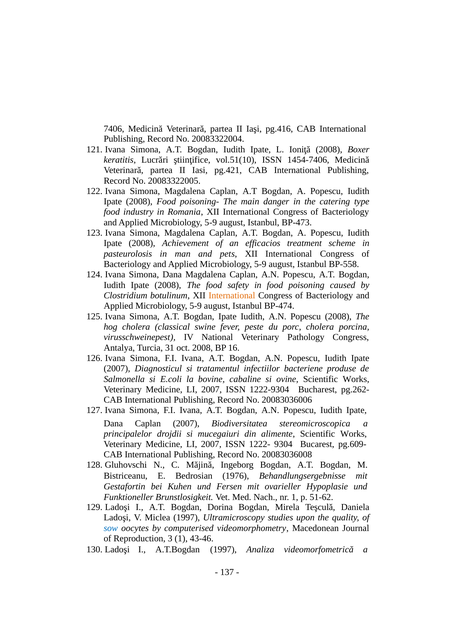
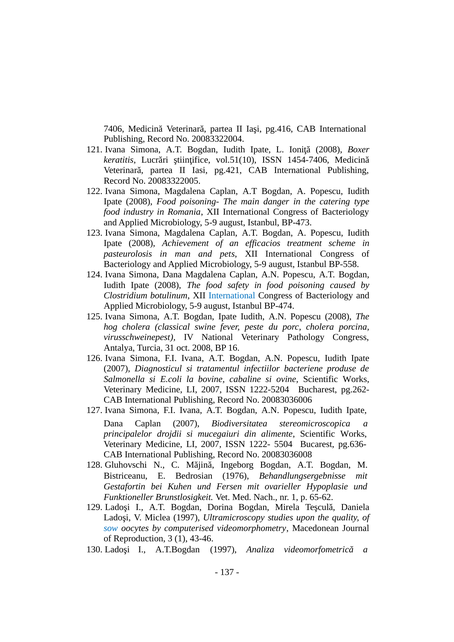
International colour: orange -> blue (232, 296)
1222-9304: 1222-9304 -> 1222-5204 (269, 390)
9304: 9304 -> 5504 (283, 444)
pg.609-: pg.609- -> pg.636- (352, 444)
51-62: 51-62 -> 65-62 (321, 497)
